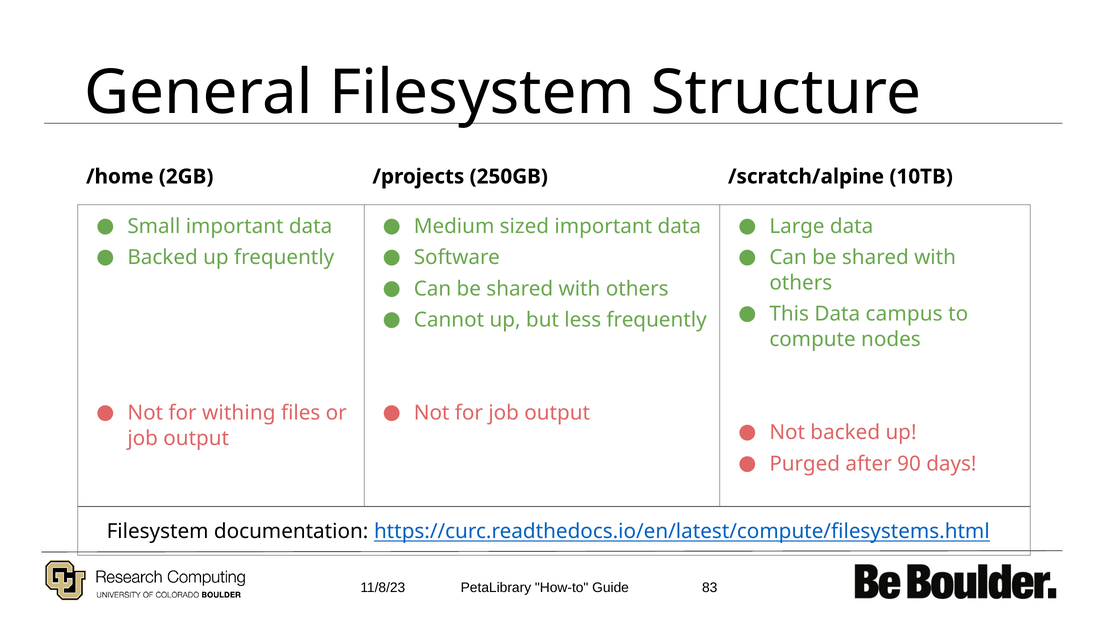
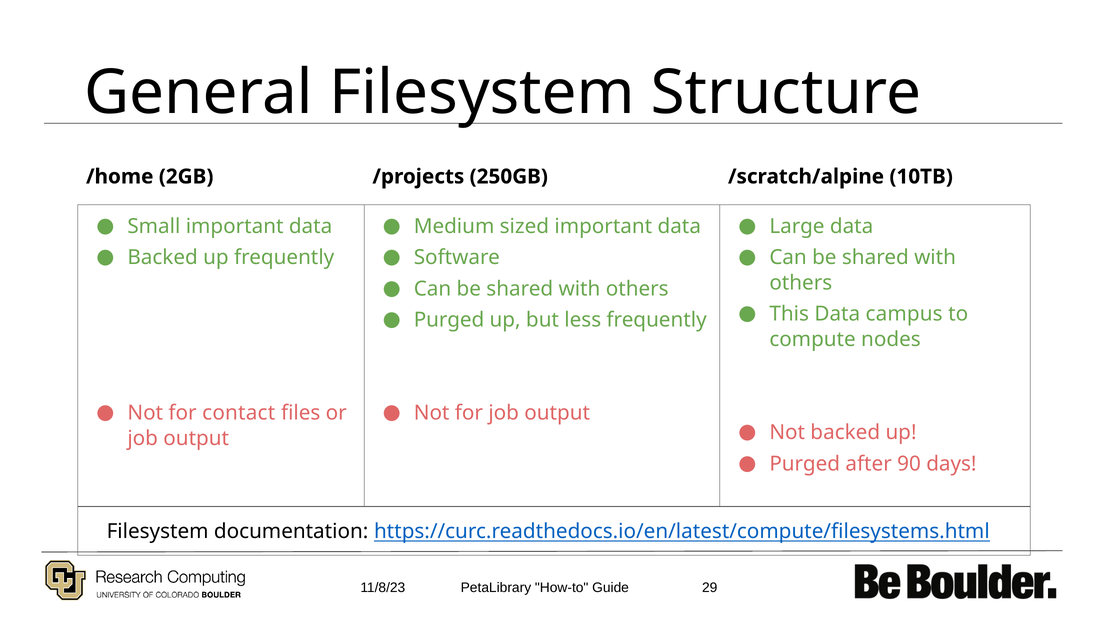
Cannot: Cannot -> Purged (449, 320)
withing: withing -> contact (239, 413)
83: 83 -> 29 (710, 587)
